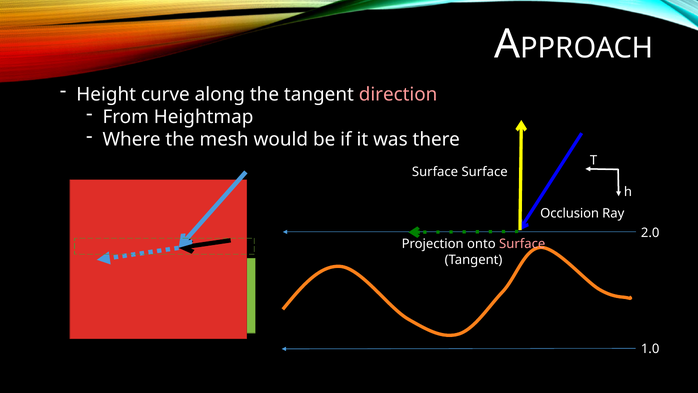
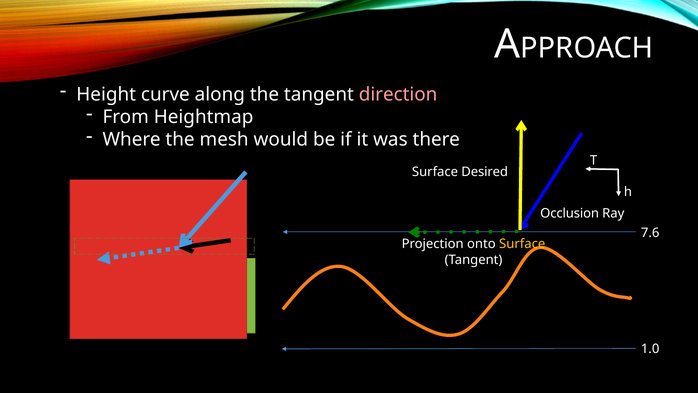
Surface Surface: Surface -> Desired (485, 172)
2.0: 2.0 -> 7.6 (650, 232)
Surface colour: pink -> yellow (522, 244)
